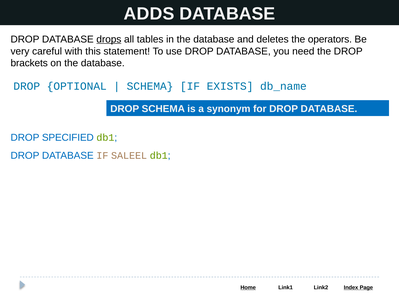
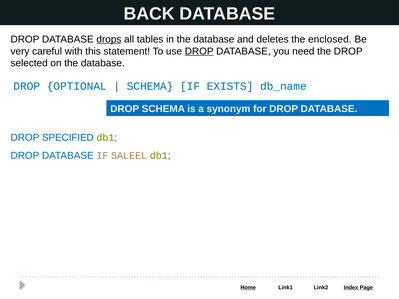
ADDS: ADDS -> BACK (149, 14)
operators: operators -> enclosed (330, 39)
DROP underline: none -> present (199, 51)
brackets: brackets -> selected (29, 63)
